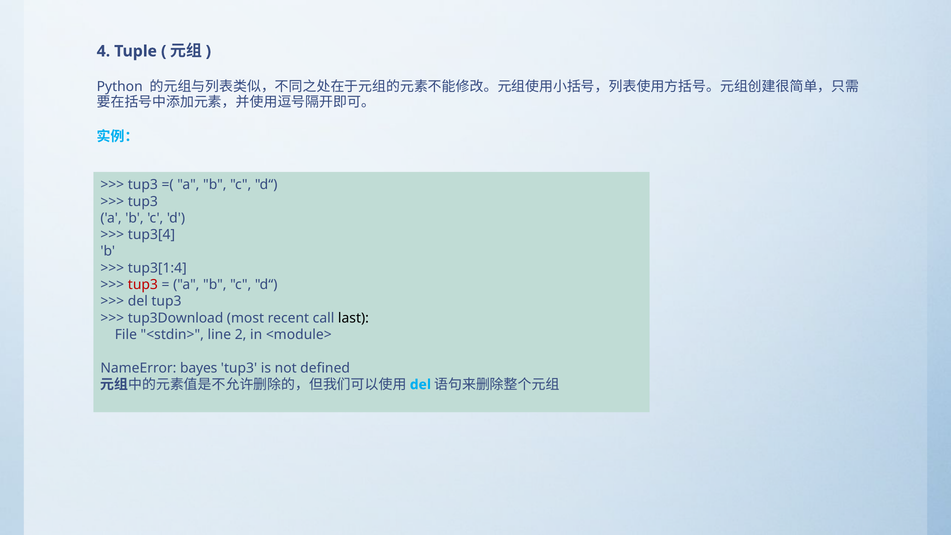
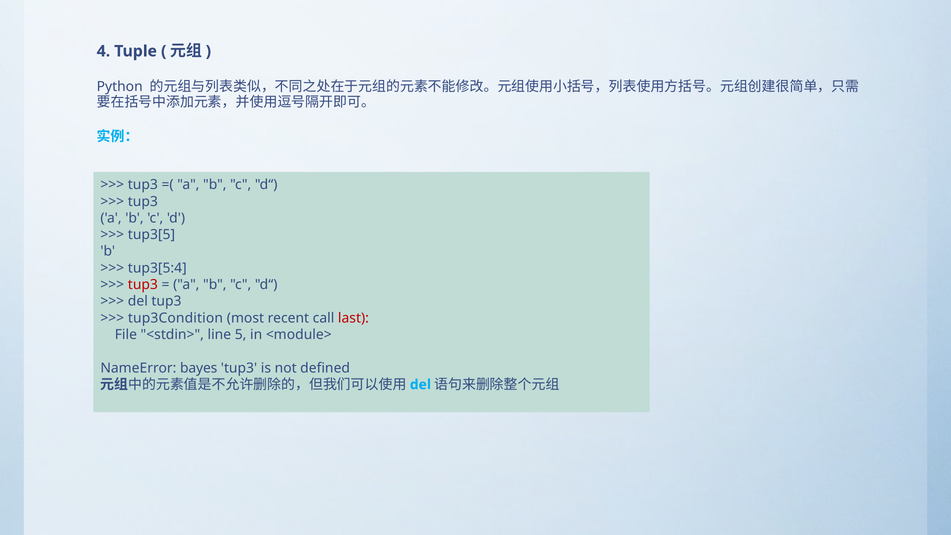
tup3[4: tup3[4 -> tup3[5 (151, 235)
tup3[1:4: tup3[1:4 -> tup3[5:4 (157, 268)
tup3Download: tup3Download -> tup3Condition (175, 318)
last colour: black -> red (353, 318)
2: 2 -> 5 (241, 335)
